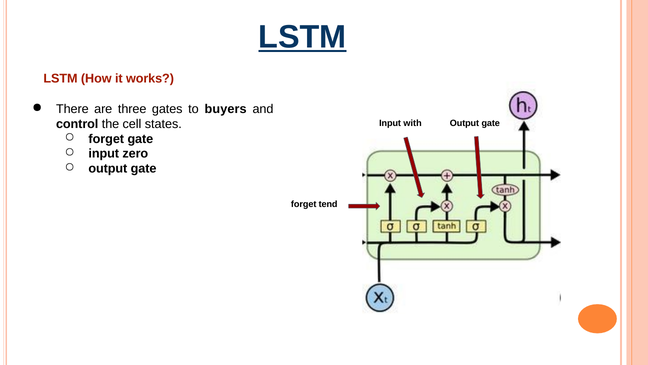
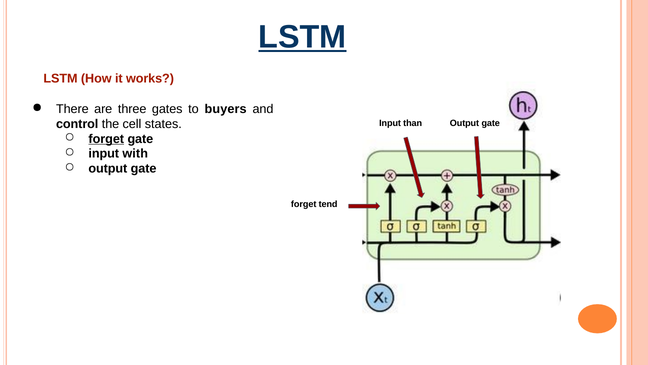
with: with -> than (413, 123)
forget underline: none -> present (106, 139)
zero: zero -> with (135, 154)
